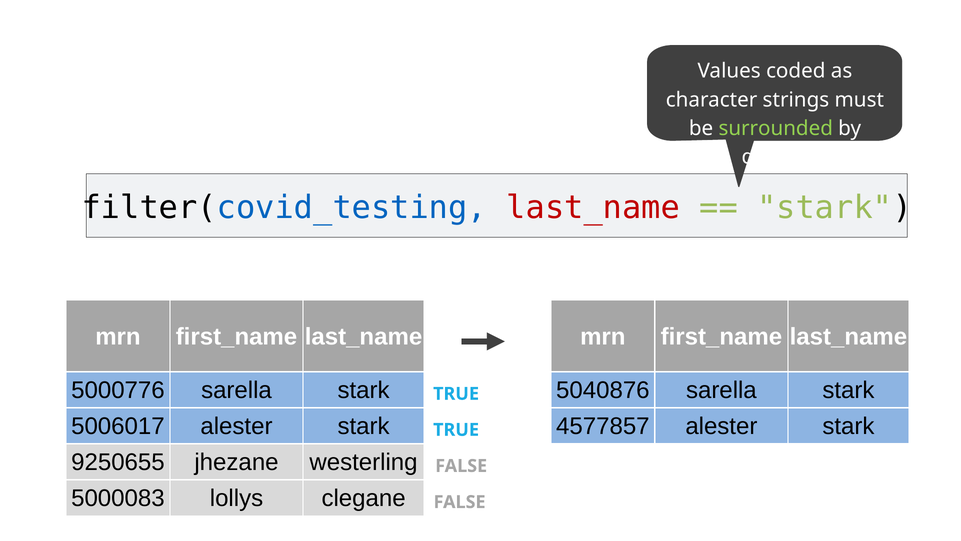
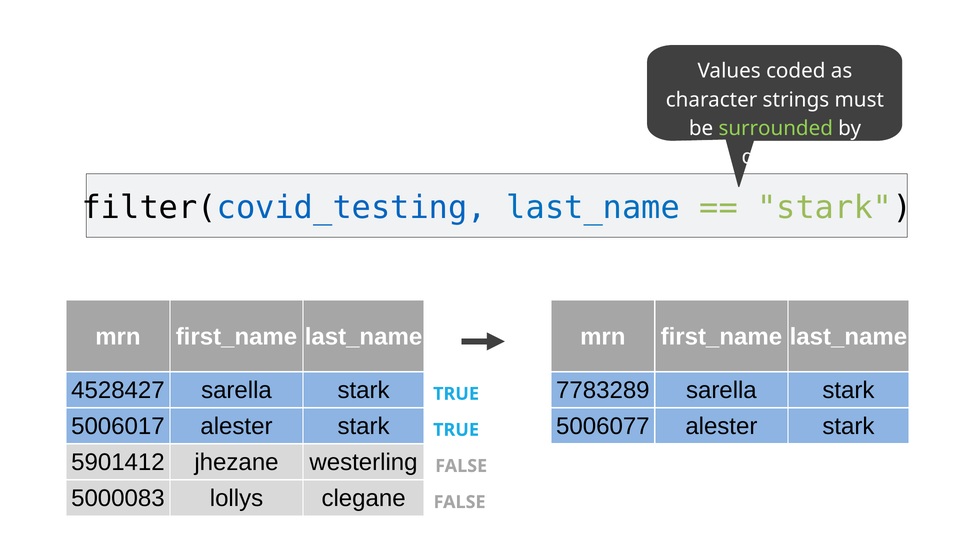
last_name colour: red -> blue (593, 207)
5000776: 5000776 -> 4528427 (118, 390)
5040876: 5040876 -> 7783289 (603, 390)
4577857: 4577857 -> 5006077 (603, 426)
9250655: 9250655 -> 5901412 (118, 462)
